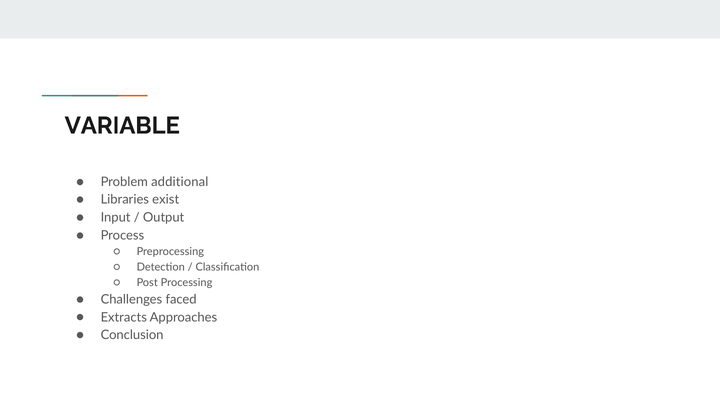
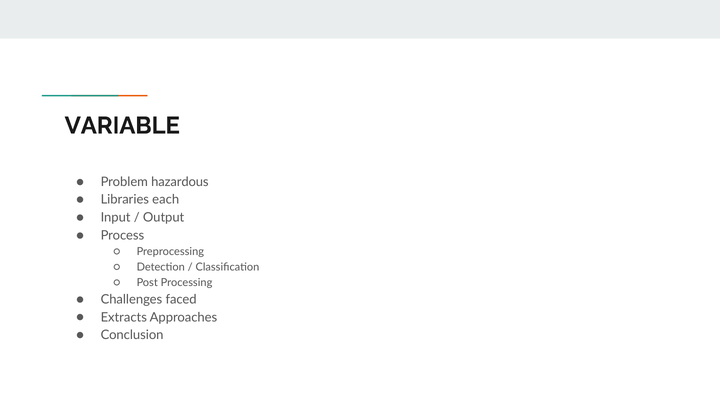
additional: additional -> hazardous (180, 182)
exist: exist -> each (166, 200)
